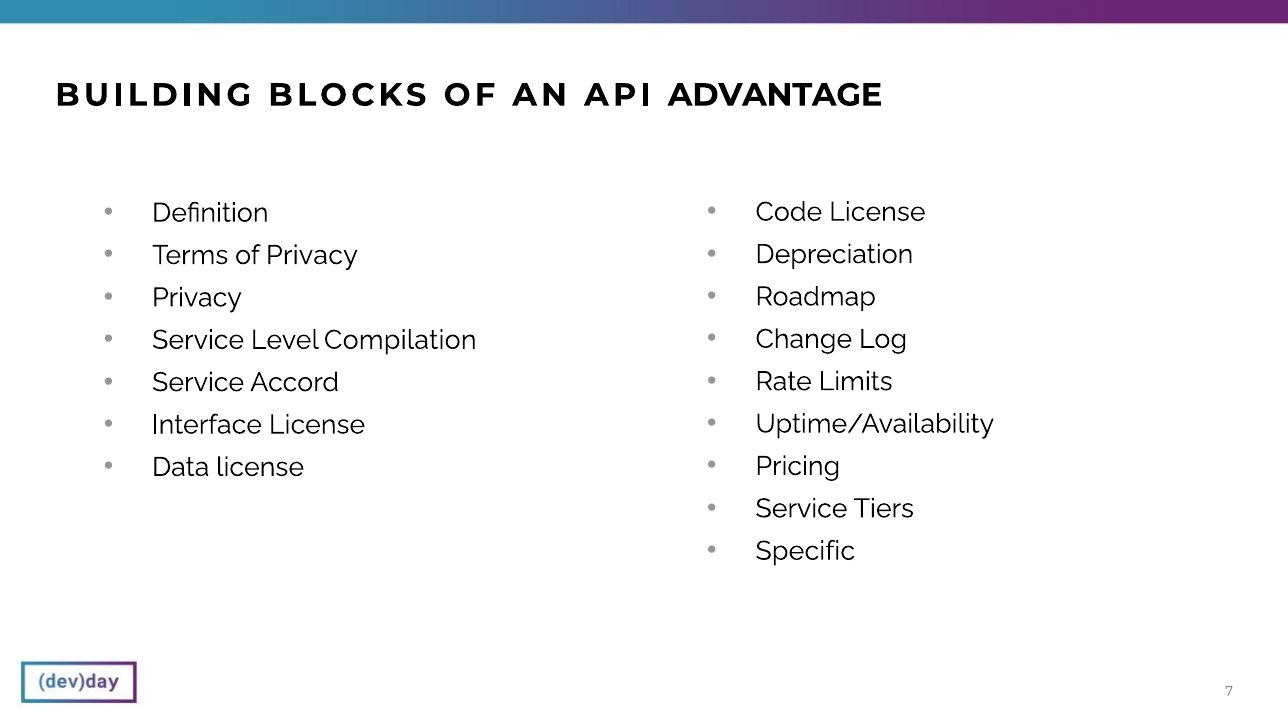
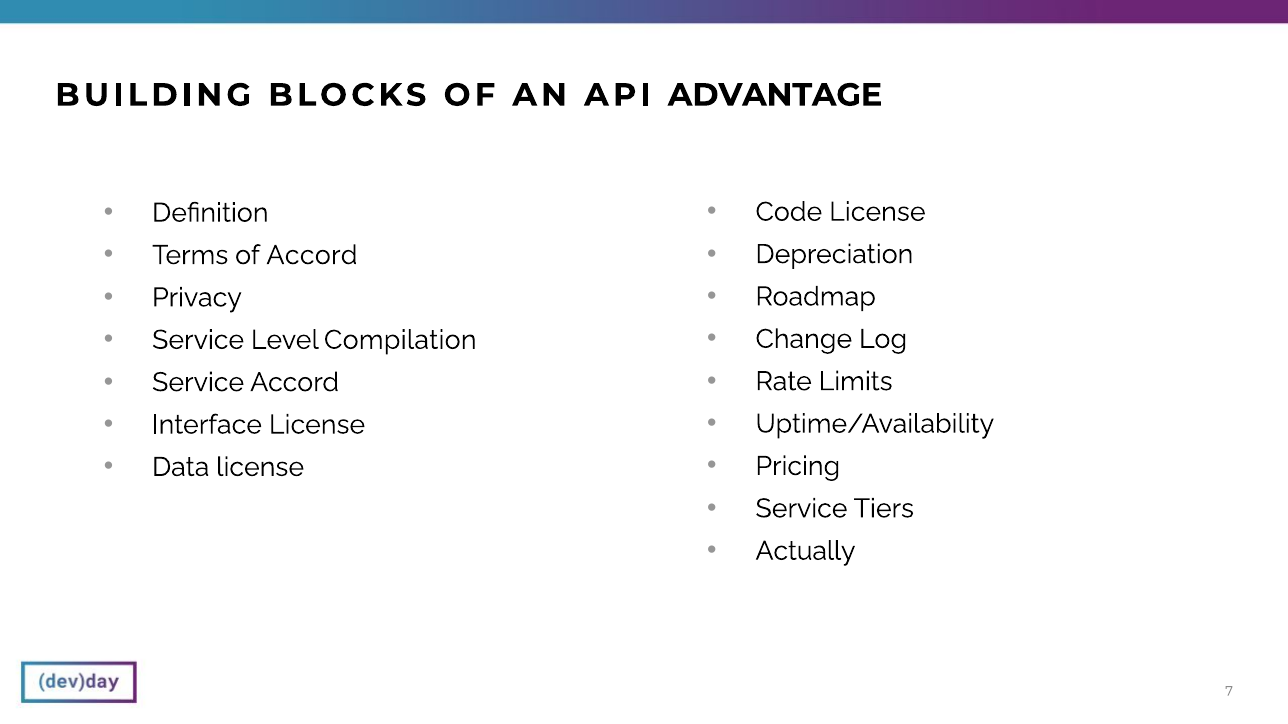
of Privacy: Privacy -> Accord (312, 255)
Specific: Specific -> Actually (805, 551)
